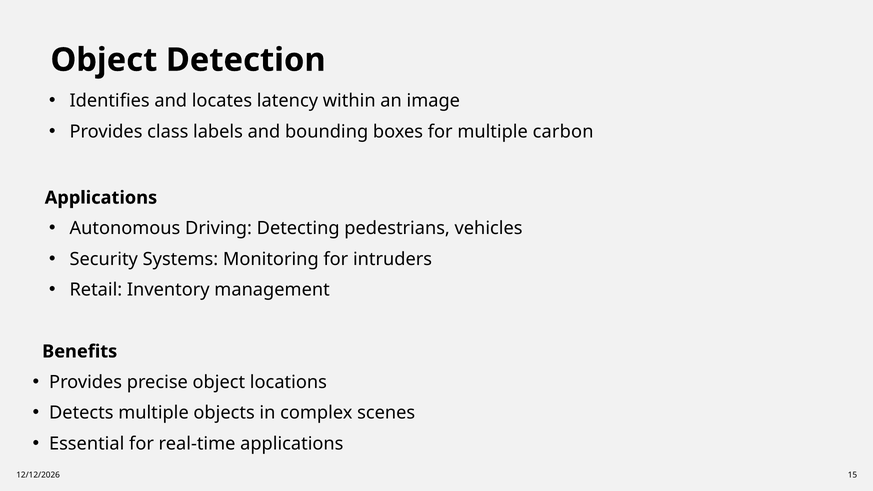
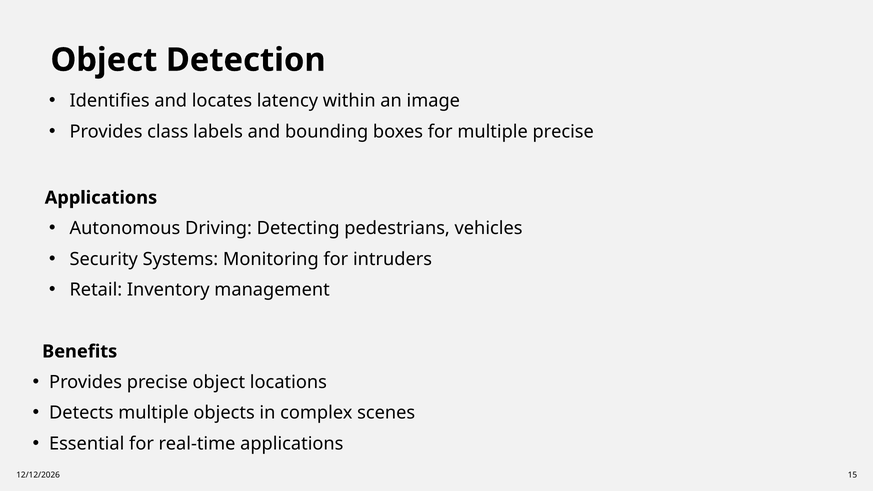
multiple carbon: carbon -> precise (563, 132)
